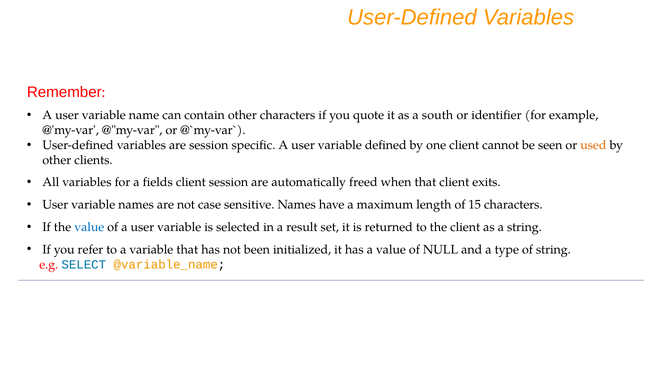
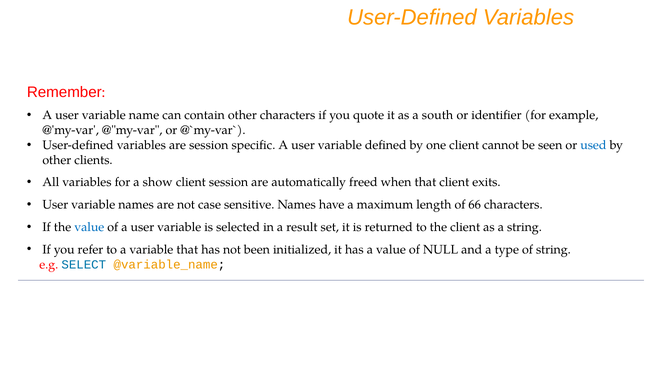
used colour: orange -> blue (593, 145)
fields: fields -> show (158, 182)
15: 15 -> 66 (475, 204)
